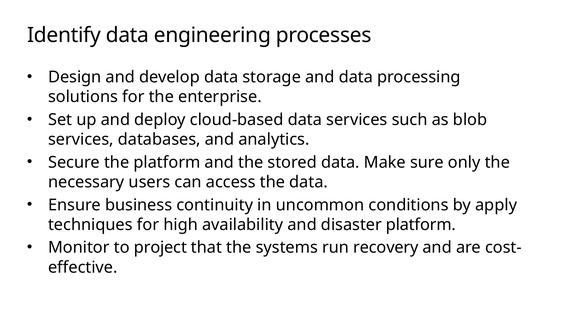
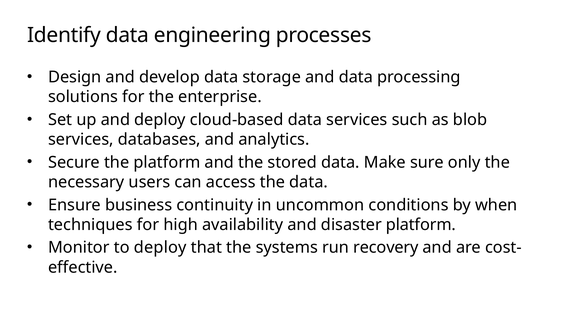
apply: apply -> when (496, 205)
to project: project -> deploy (160, 247)
